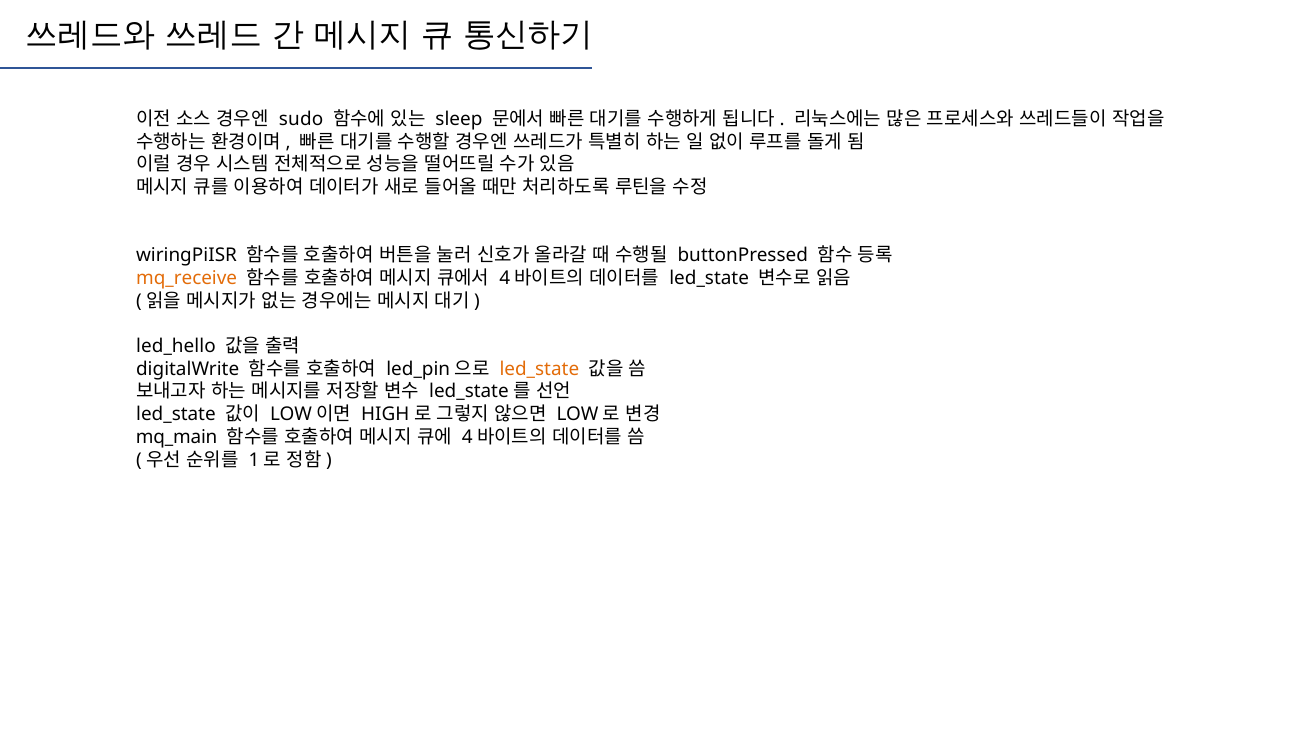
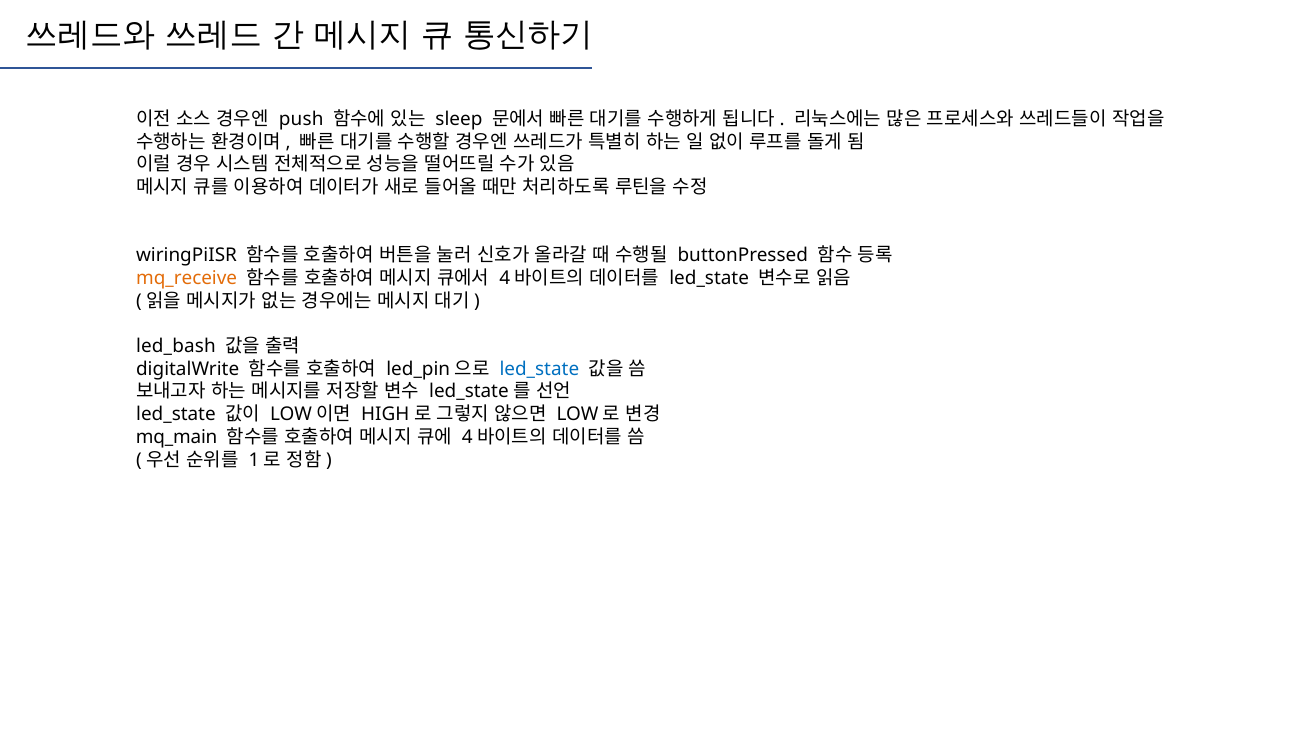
sudo: sudo -> push (301, 119)
led_hello: led_hello -> led_bash (176, 346)
led_state colour: orange -> blue (539, 369)
